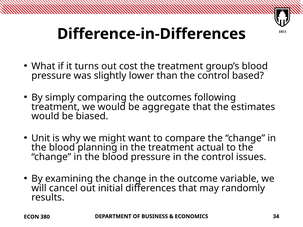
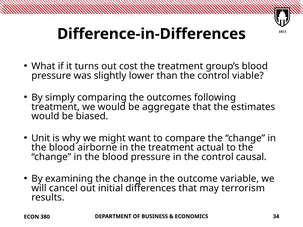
based: based -> viable (248, 76)
planning: planning -> airborne (97, 148)
issues: issues -> causal (251, 157)
randomly: randomly -> terrorism (243, 188)
